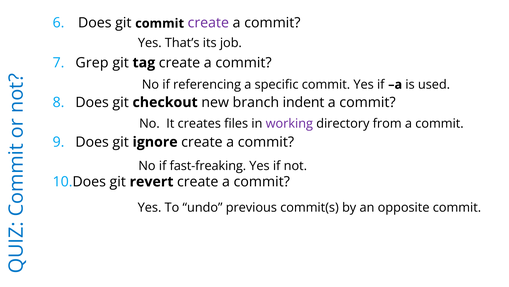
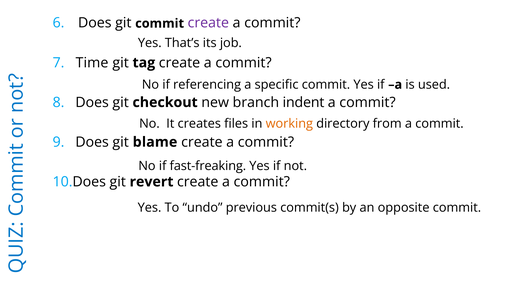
Grep: Grep -> Time (92, 63)
working colour: purple -> orange (289, 123)
ignore: ignore -> blame (155, 142)
